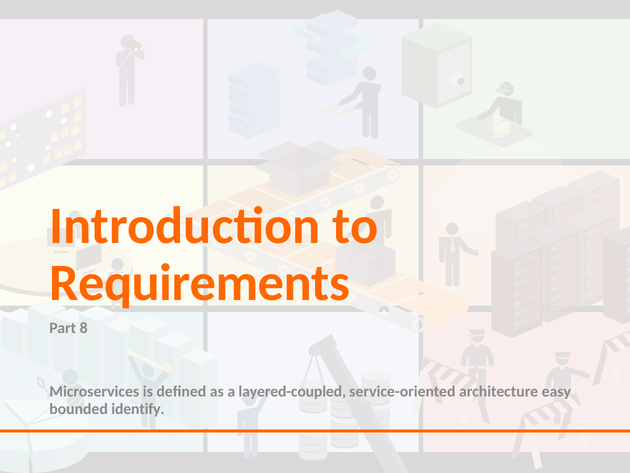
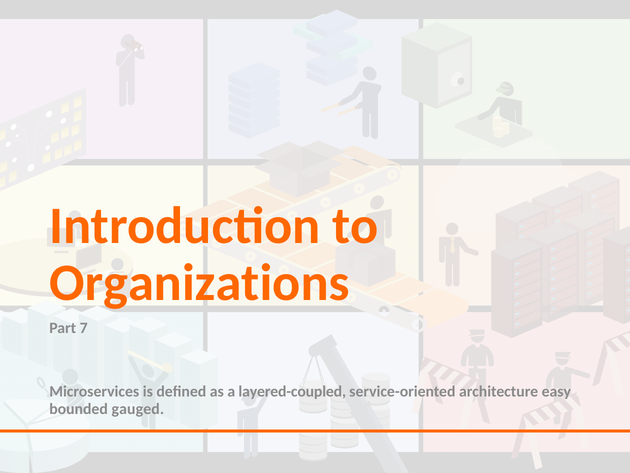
Requirements: Requirements -> Organizations (199, 282)
8: 8 -> 7 (84, 328)
identify: identify -> gauged (138, 408)
